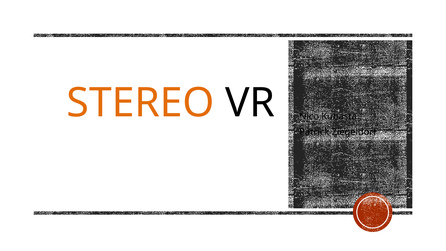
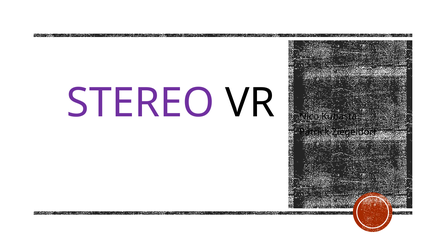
STEREO colour: orange -> purple (141, 103)
